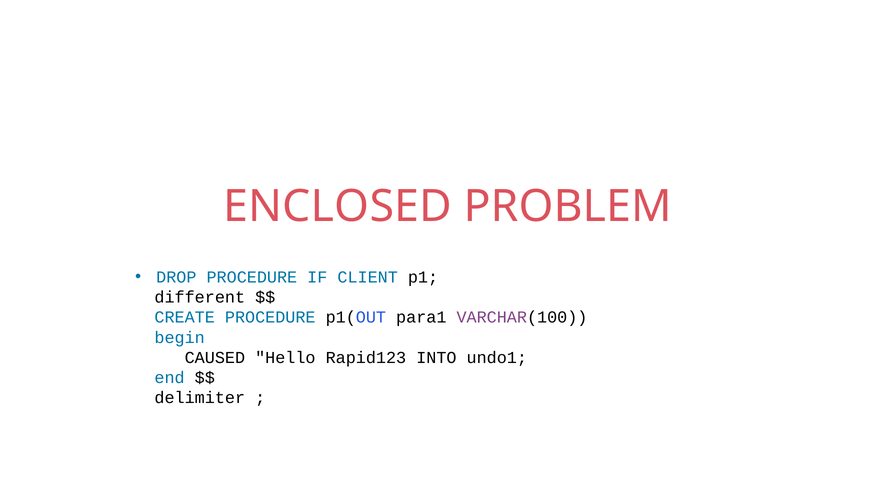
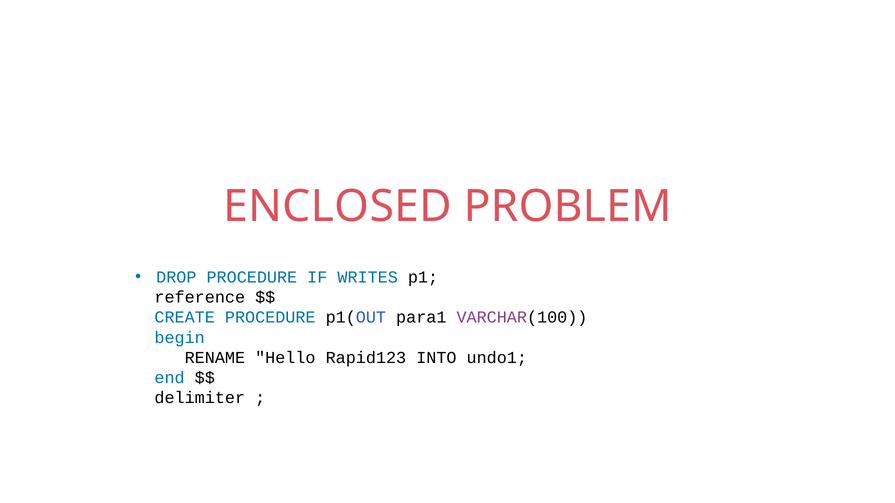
CLIENT: CLIENT -> WRITES (368, 277)
different: different -> reference (200, 298)
CAUSED: CAUSED -> RENAME (215, 358)
